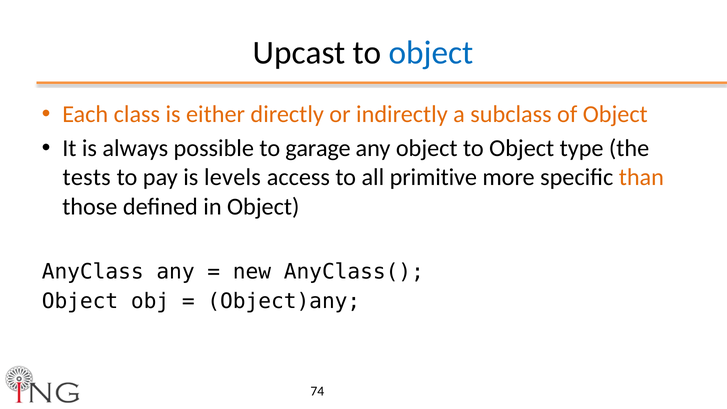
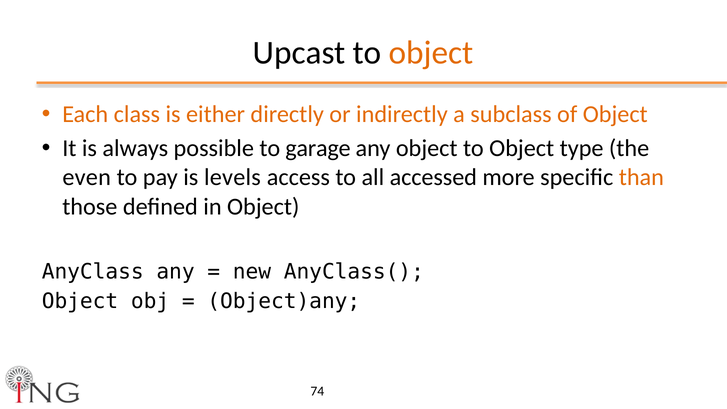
object colour: blue -> orange (431, 53)
tests: tests -> even (87, 177)
primitive: primitive -> accessed (433, 177)
